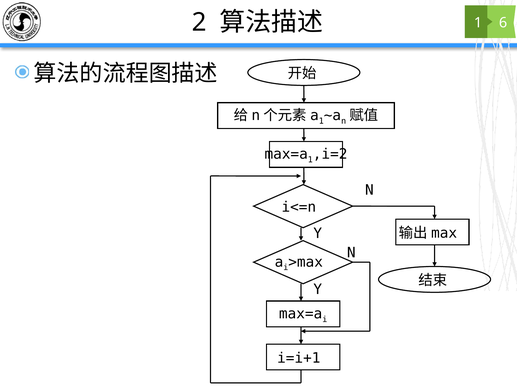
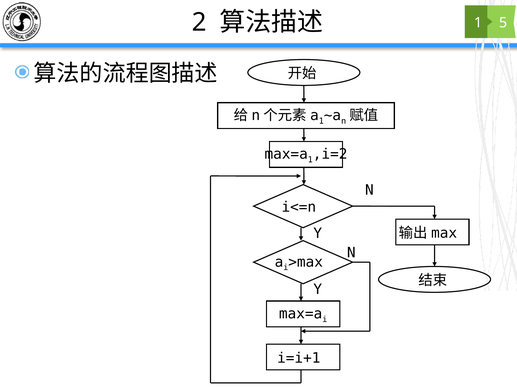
6: 6 -> 5 (503, 23)
